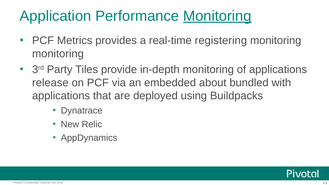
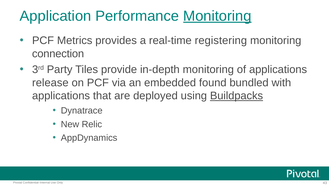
monitoring: monitoring -> connection (58, 54)
about: about -> found (213, 83)
Buildpacks underline: none -> present (237, 96)
